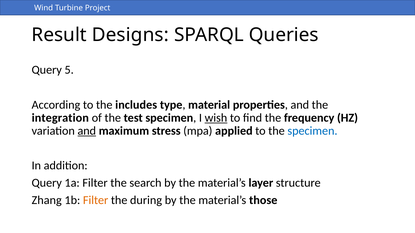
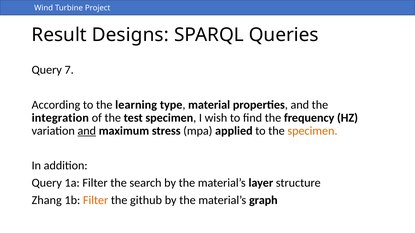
5: 5 -> 7 (69, 70)
includes: includes -> learning (136, 105)
wish underline: present -> none (216, 118)
specimen colour: blue -> orange (312, 131)
during: during -> github (146, 200)
those: those -> graph (263, 200)
